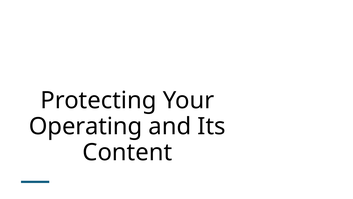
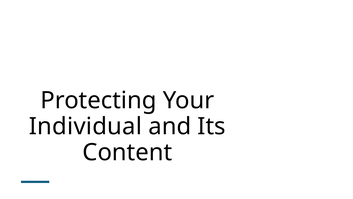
Operating: Operating -> Individual (85, 126)
